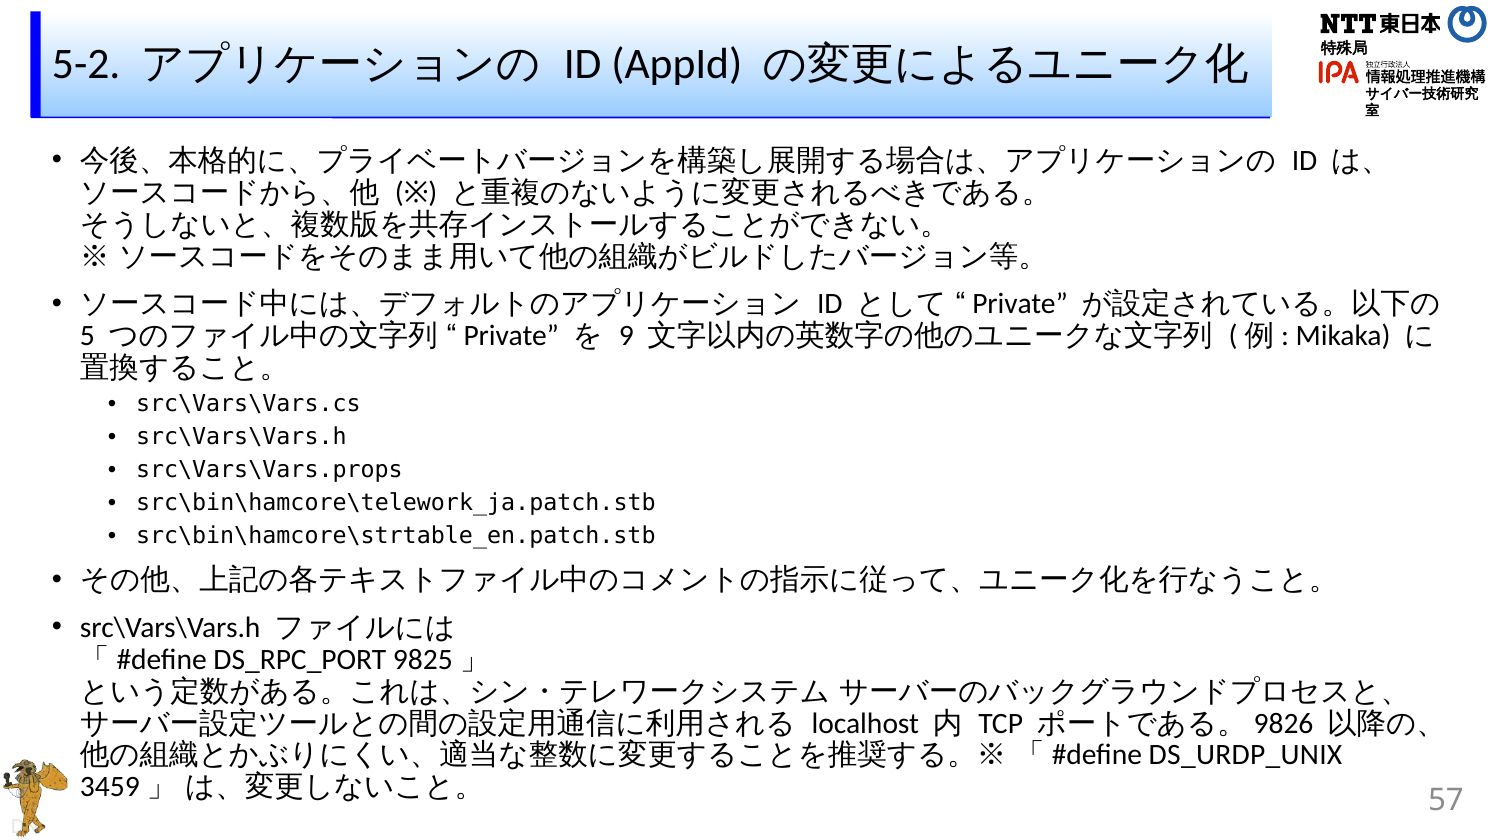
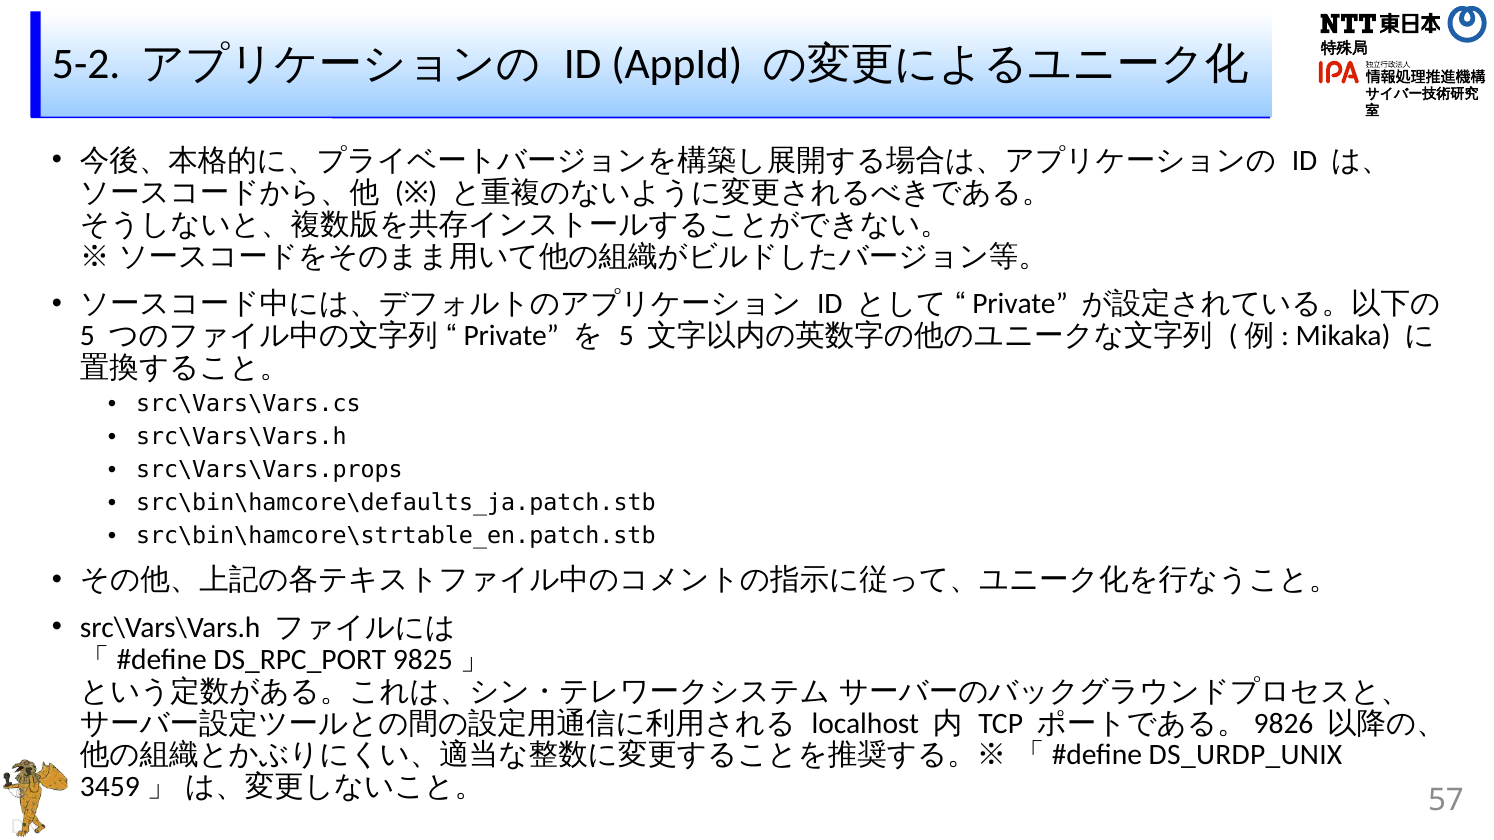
9: 9 -> 5 (626, 336)
src\bin\hamcore\telework_ja.patch.stb: src\bin\hamcore\telework_ja.patch.stb -> src\bin\hamcore\defaults_ja.patch.stb (396, 503)
